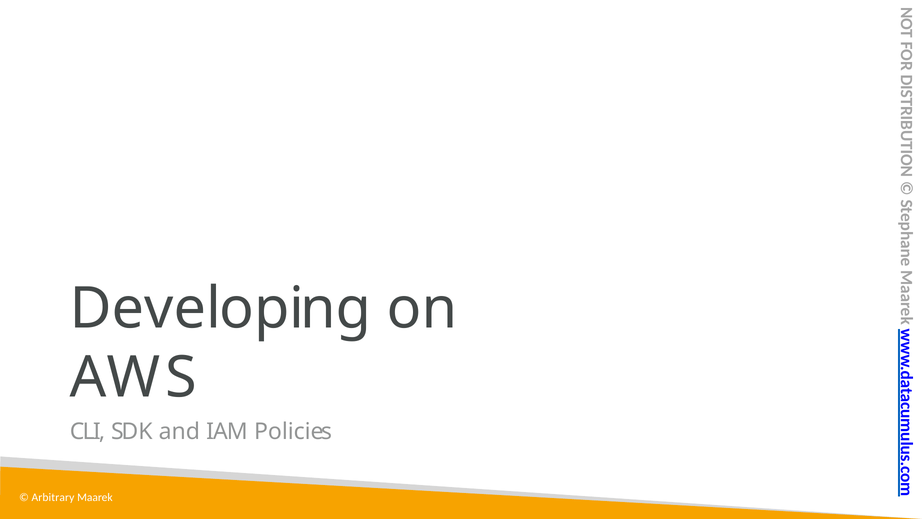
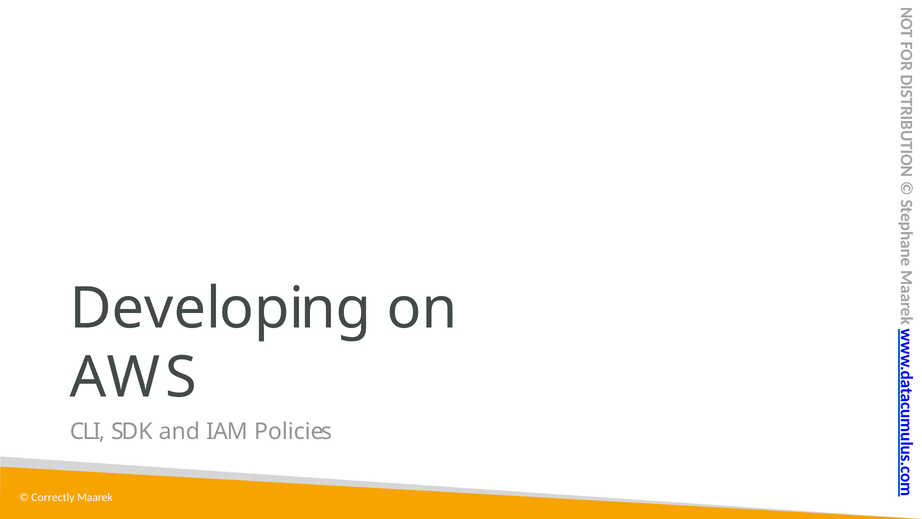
Arbitrary: Arbitrary -> Correctly (53, 497)
